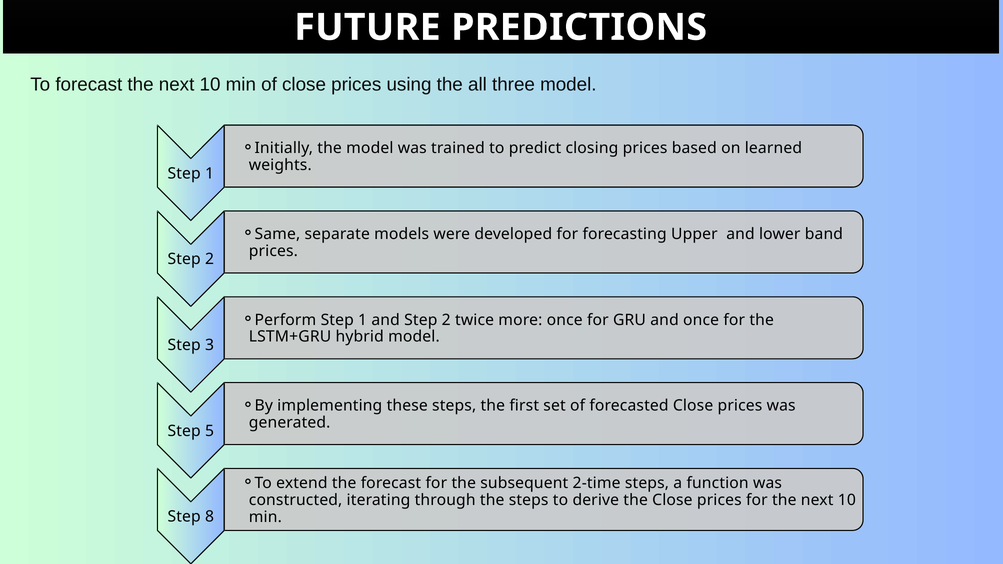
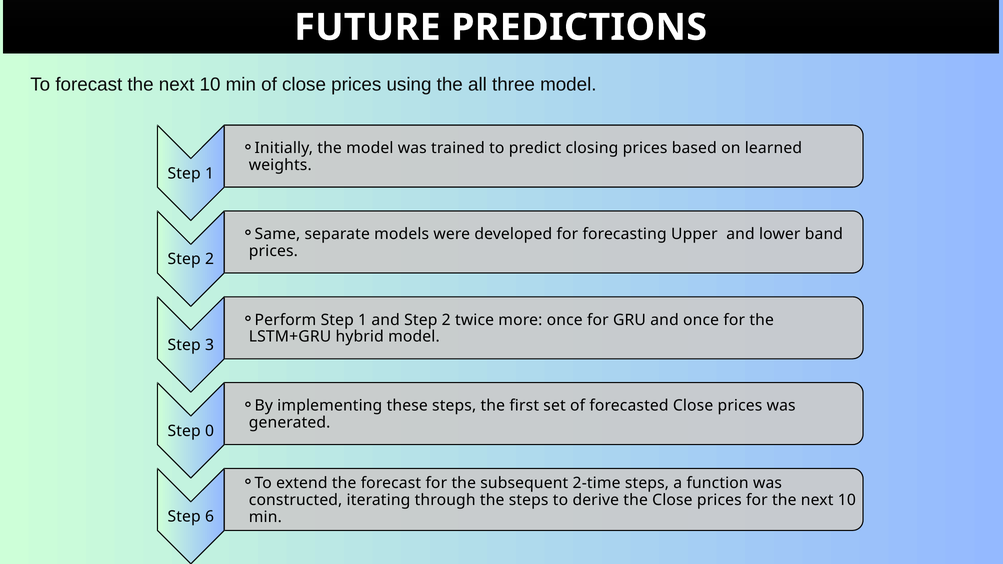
5: 5 -> 0 (210, 431)
8: 8 -> 6 (210, 517)
